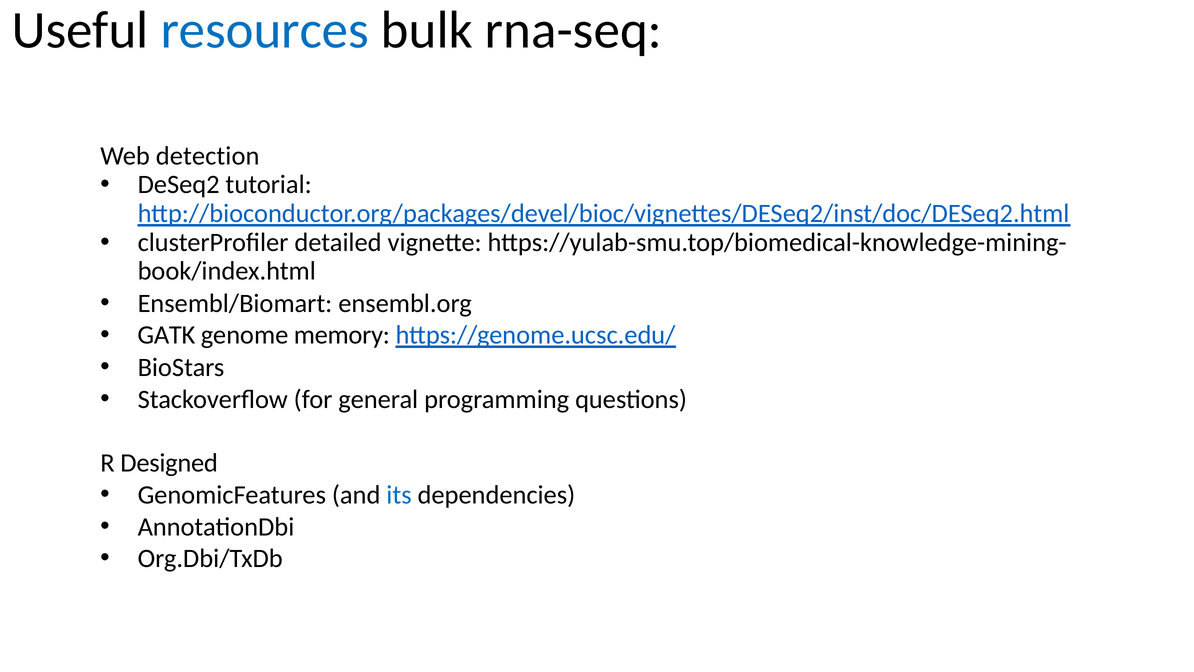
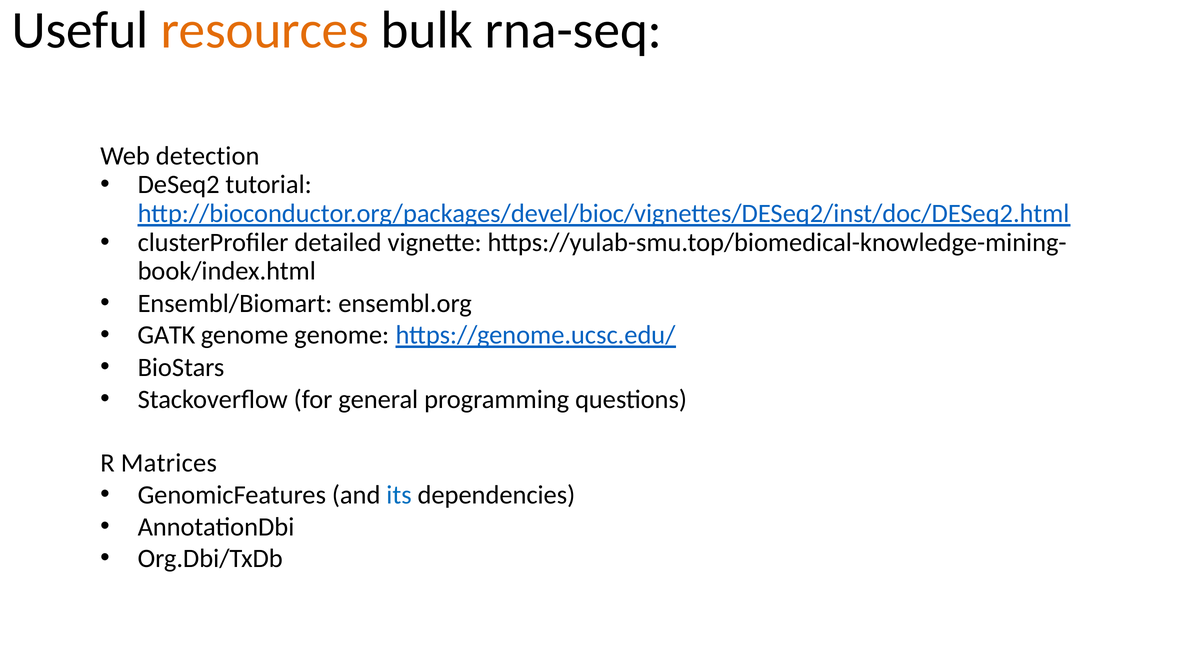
resources colour: blue -> orange (265, 30)
genome memory: memory -> genome (342, 335)
Designed: Designed -> Matrices (169, 463)
